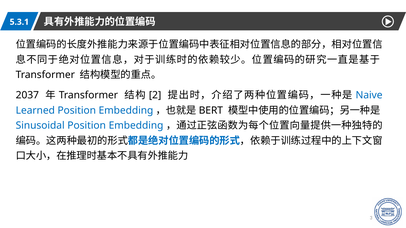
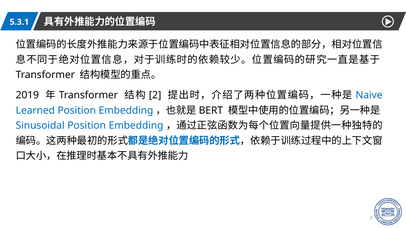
2037: 2037 -> 2019 (27, 95)
